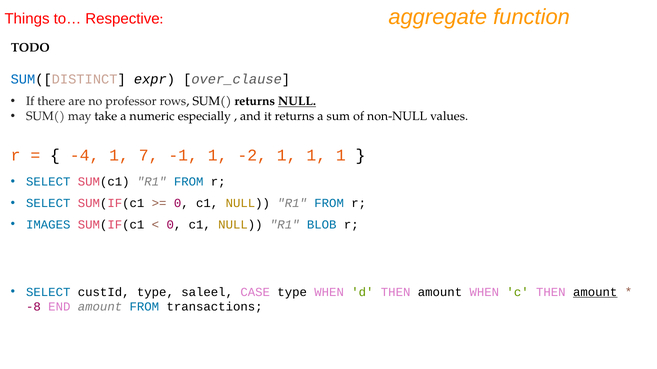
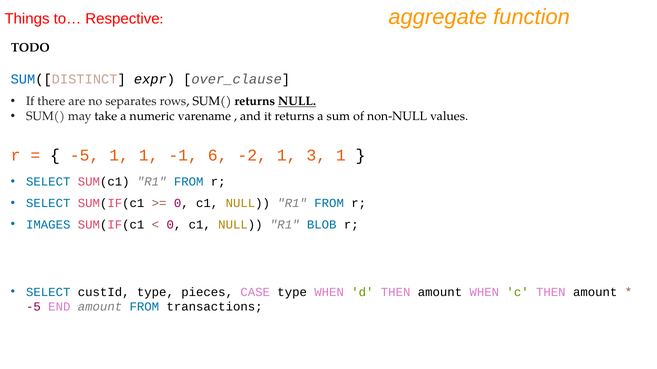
professor: professor -> separates (131, 102)
especially: especially -> varename (204, 116)
-4: -4 -> -5 (85, 155)
1 7: 7 -> 1 (149, 155)
-1 1: 1 -> 6 (218, 155)
-2 1 1: 1 -> 3 (316, 155)
saleel: saleel -> pieces (207, 293)
amount underline: present -> none (595, 293)
-8: -8 -> -5 (33, 307)
